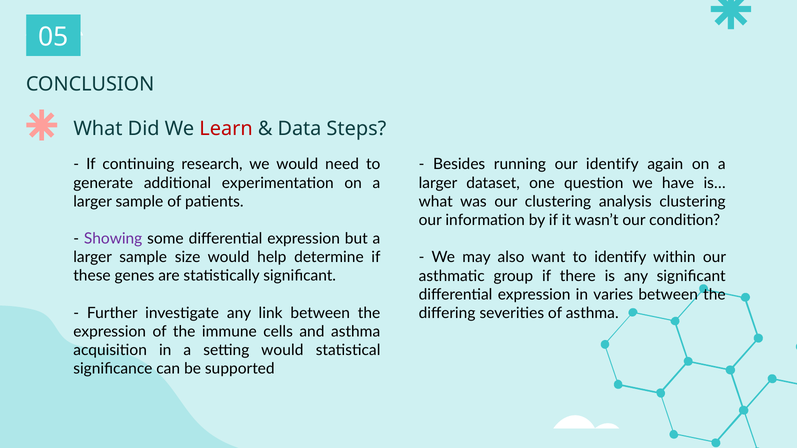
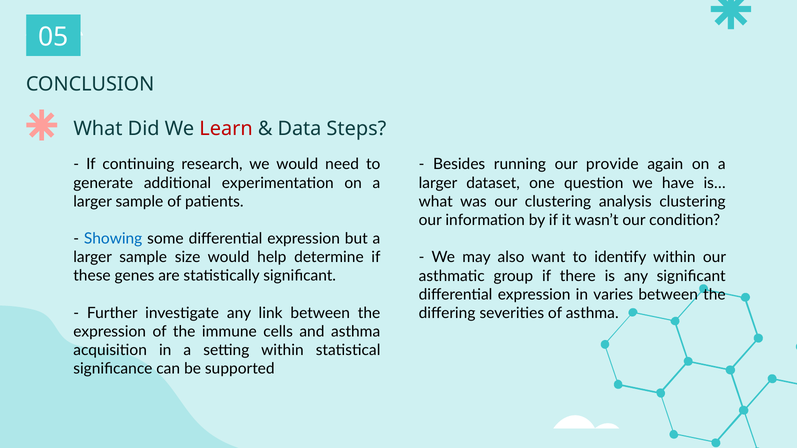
our identify: identify -> provide (612, 164)
Showing colour: purple -> blue (113, 239)
setting would: would -> within (282, 350)
